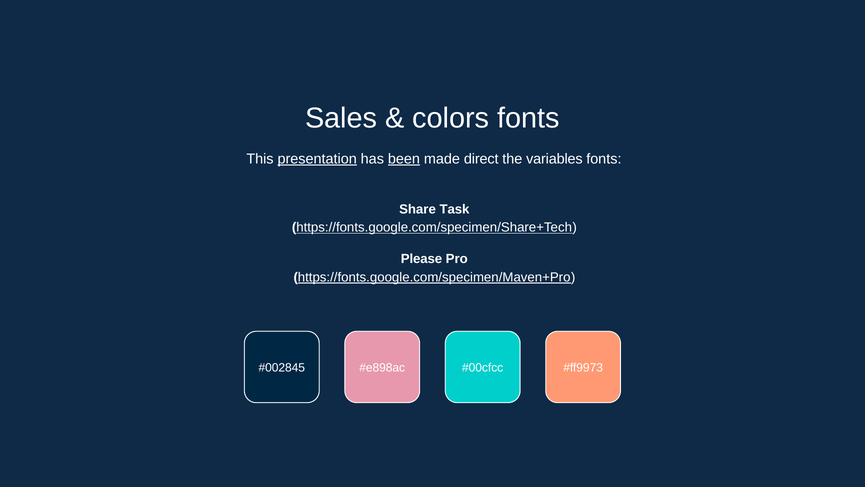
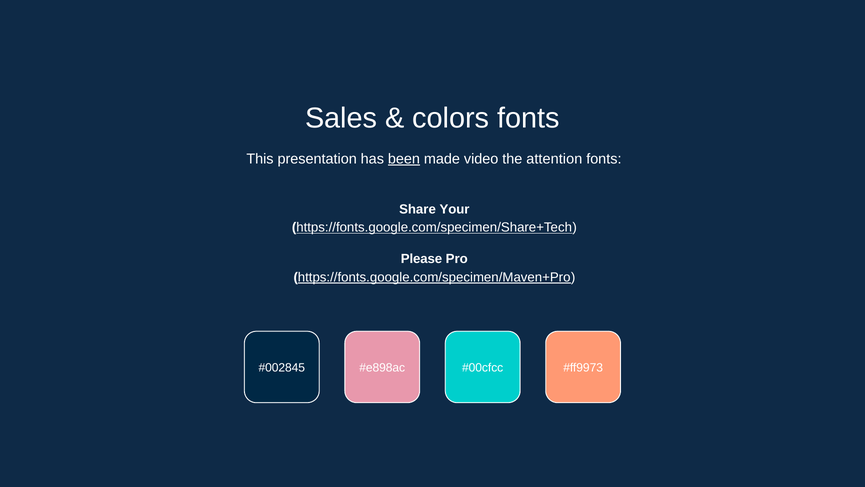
presentation underline: present -> none (317, 159)
direct: direct -> video (481, 159)
variables: variables -> attention (554, 159)
Task: Task -> Your (455, 209)
